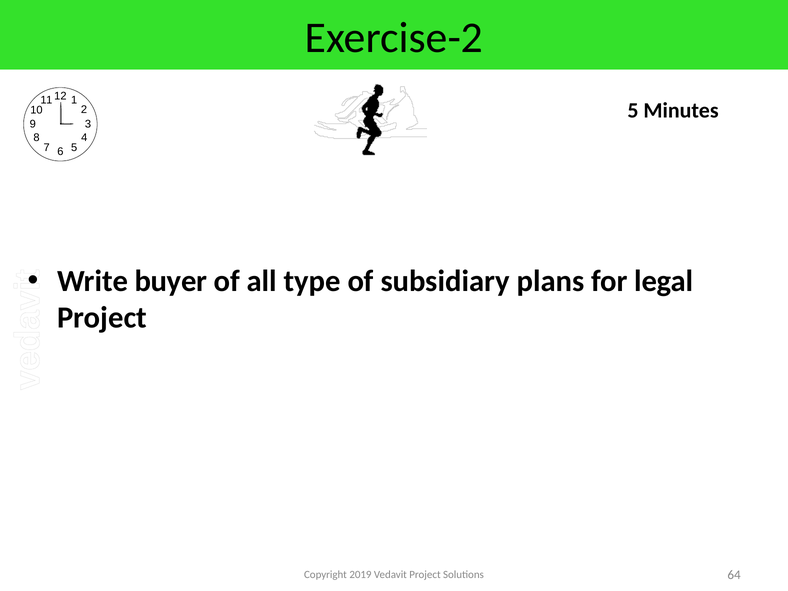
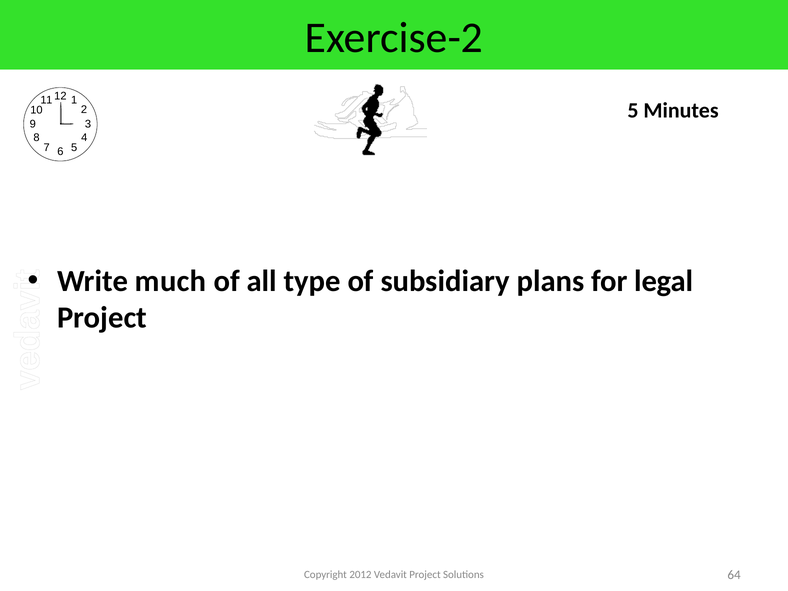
buyer: buyer -> much (171, 281)
2019: 2019 -> 2012 (360, 575)
